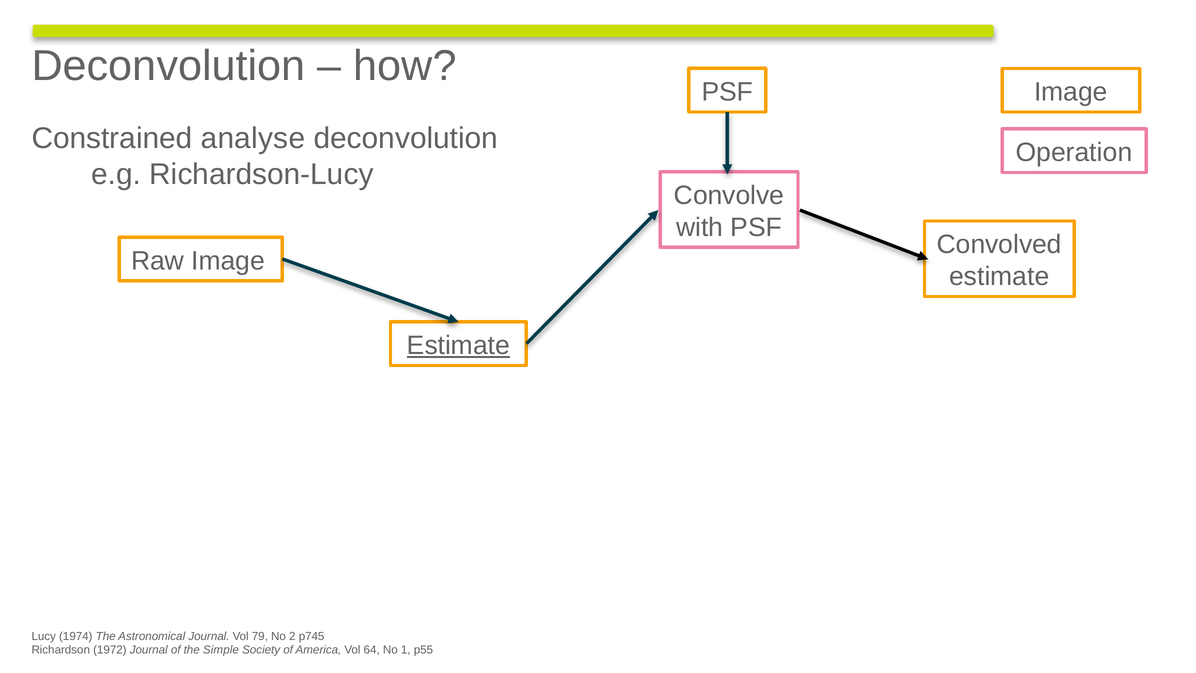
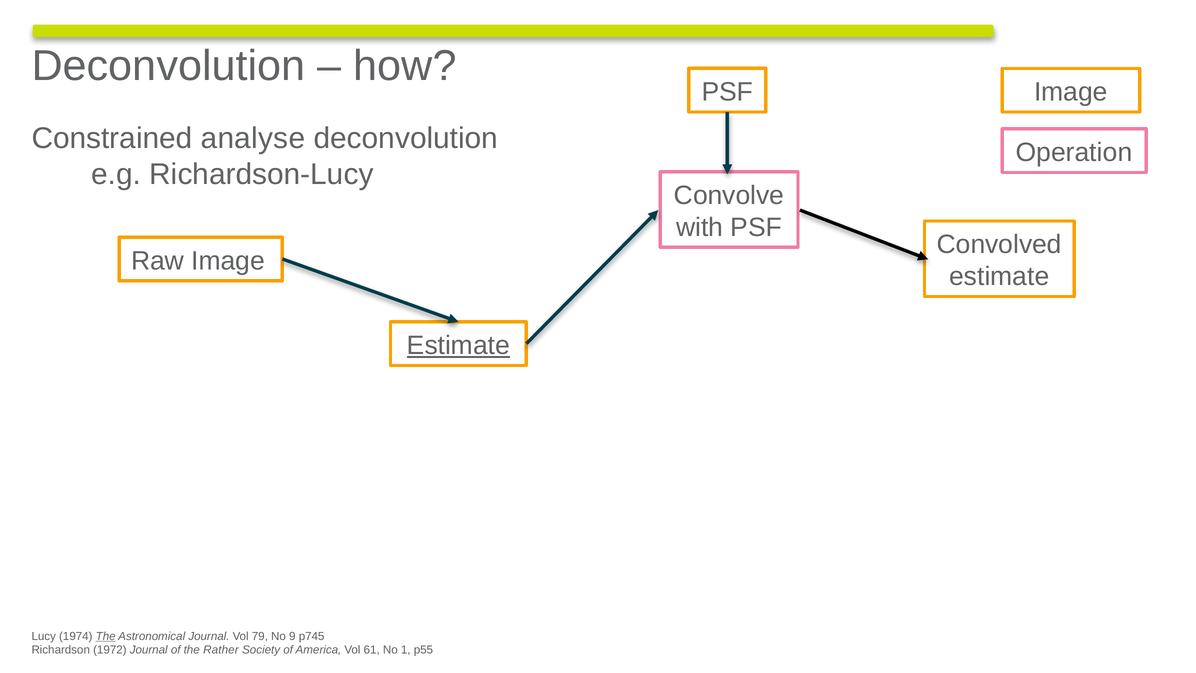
The underline: none -> present (106, 636)
2: 2 -> 9 (292, 636)
Simple: Simple -> Rather (221, 650)
64: 64 -> 61 (372, 650)
